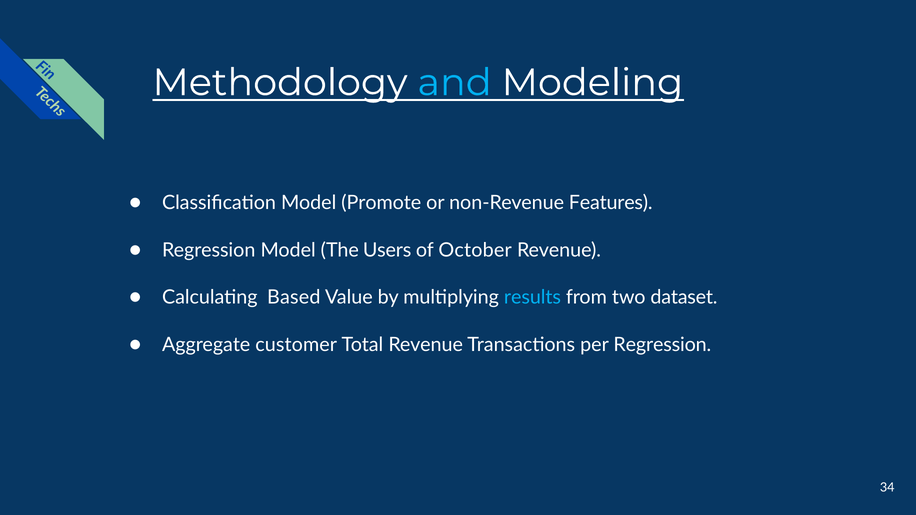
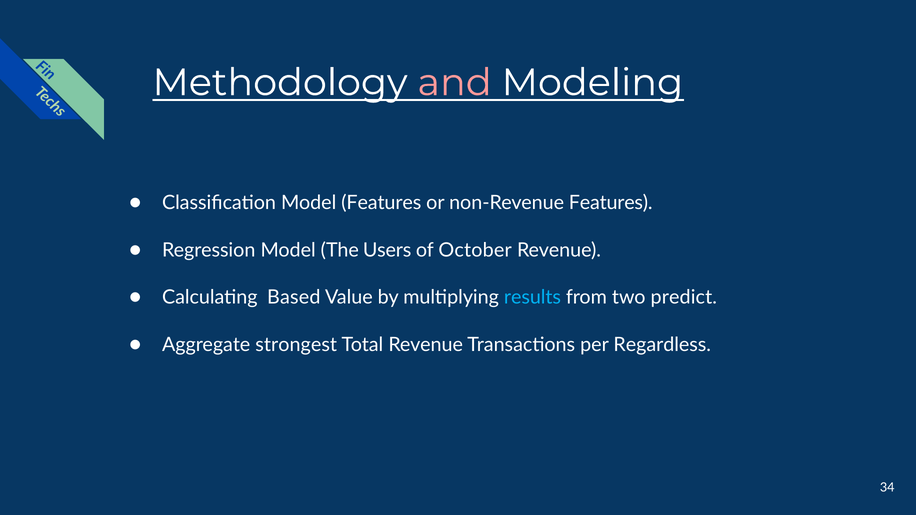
and colour: light blue -> pink (455, 83)
Model Promote: Promote -> Features (381, 203)
dataset: dataset -> predict (684, 297)
customer: customer -> strongest (296, 345)
per Regression: Regression -> Regardless (662, 345)
